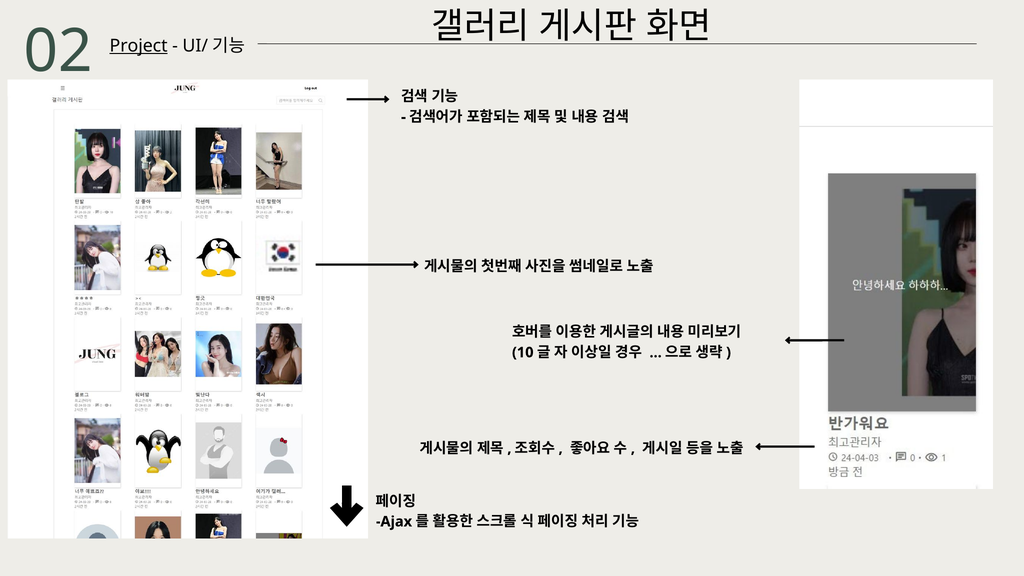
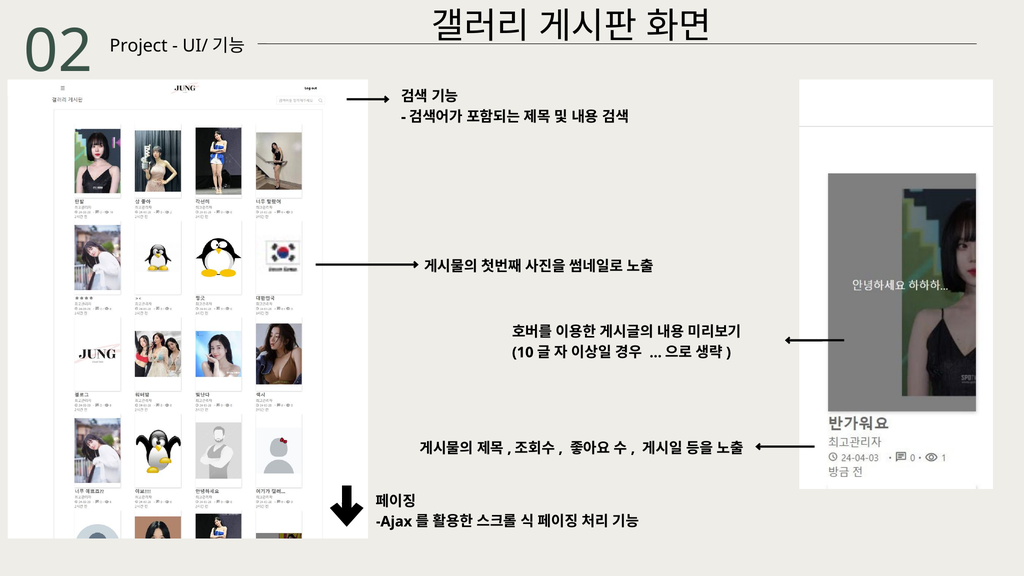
Project underline: present -> none (139, 46)
